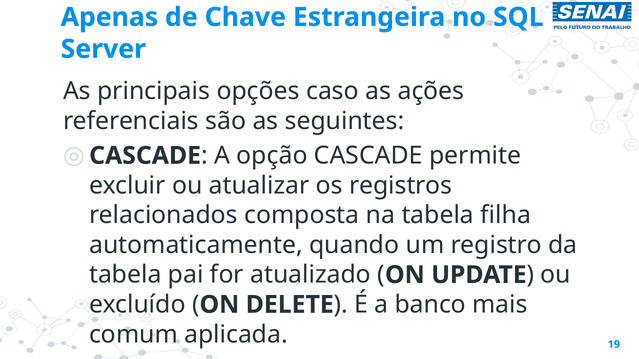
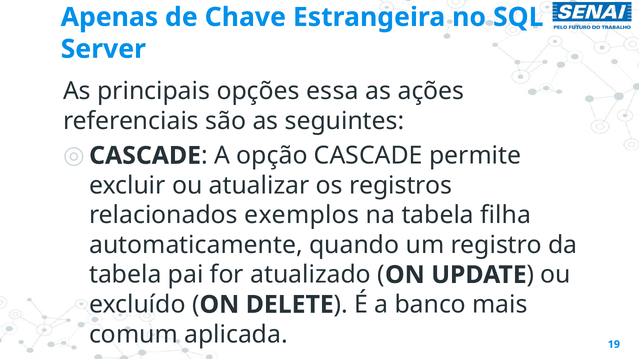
caso: caso -> essa (332, 91)
composta: composta -> exemplos (302, 215)
